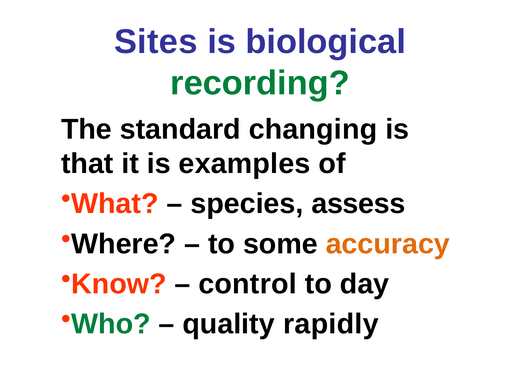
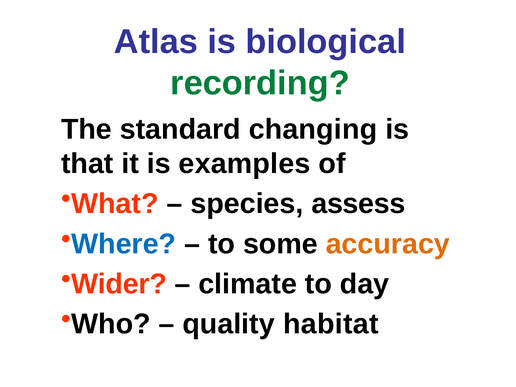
Sites: Sites -> Atlas (156, 42)
Where colour: black -> blue (124, 244)
Know: Know -> Wider (119, 284)
control: control -> climate (248, 284)
Who colour: green -> black (111, 324)
rapidly: rapidly -> habitat (331, 324)
